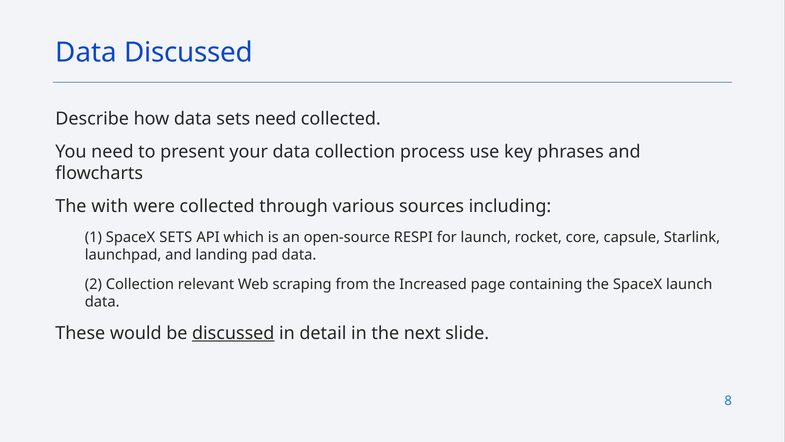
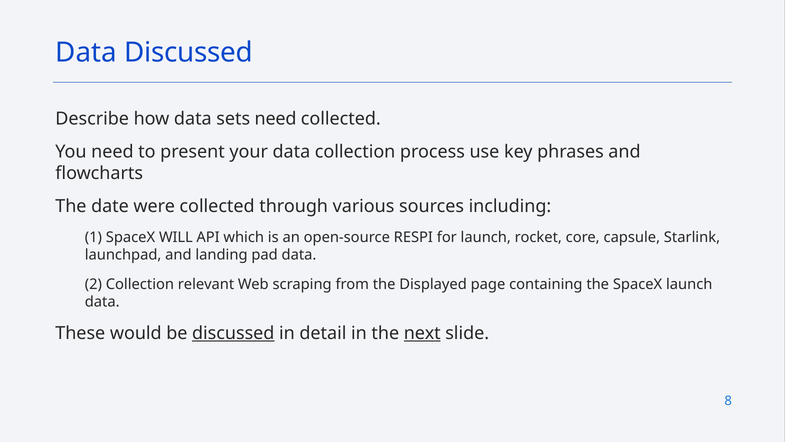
with: with -> date (110, 206)
SpaceX SETS: SETS -> WILL (176, 237)
Increased: Increased -> Displayed (433, 284)
next underline: none -> present (422, 333)
